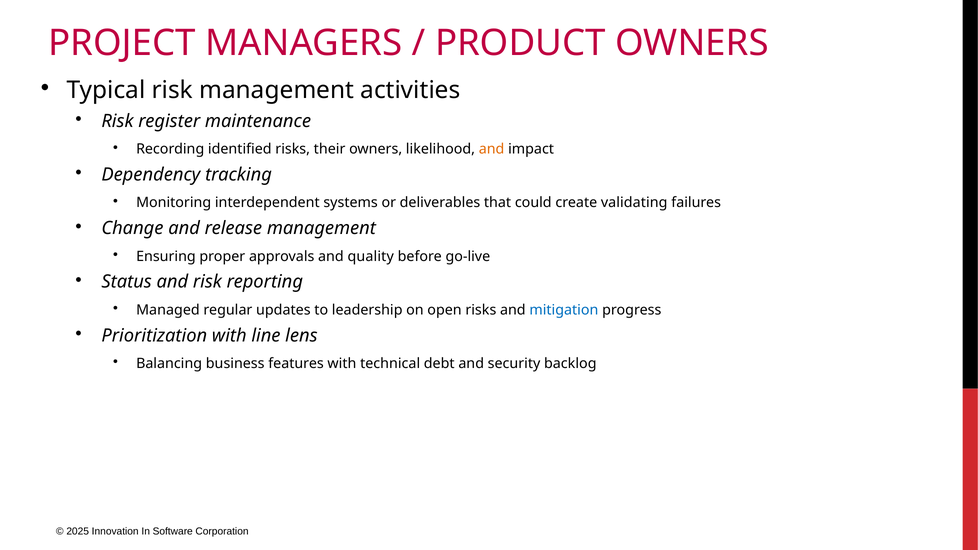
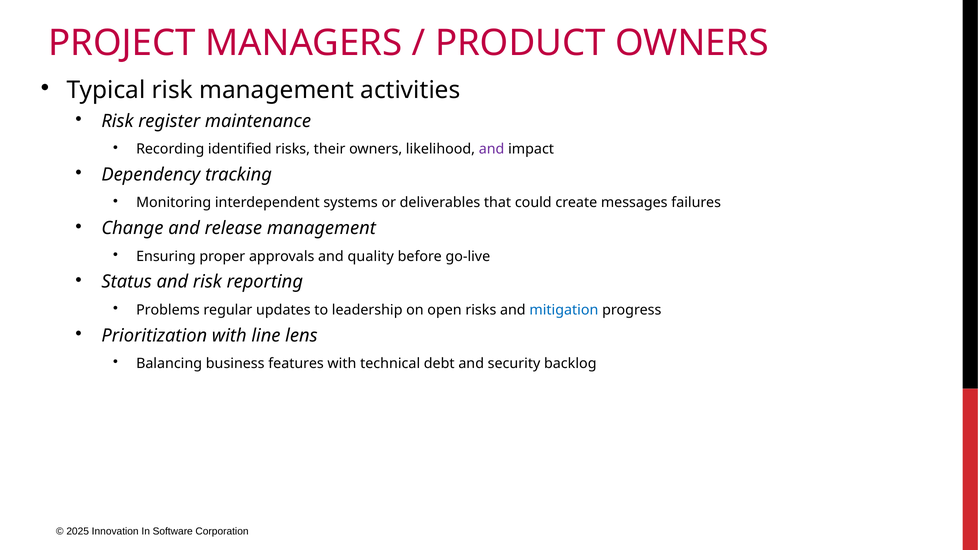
and colour: orange -> purple (492, 149)
validating: validating -> messages (634, 203)
Managed: Managed -> Problems (168, 310)
